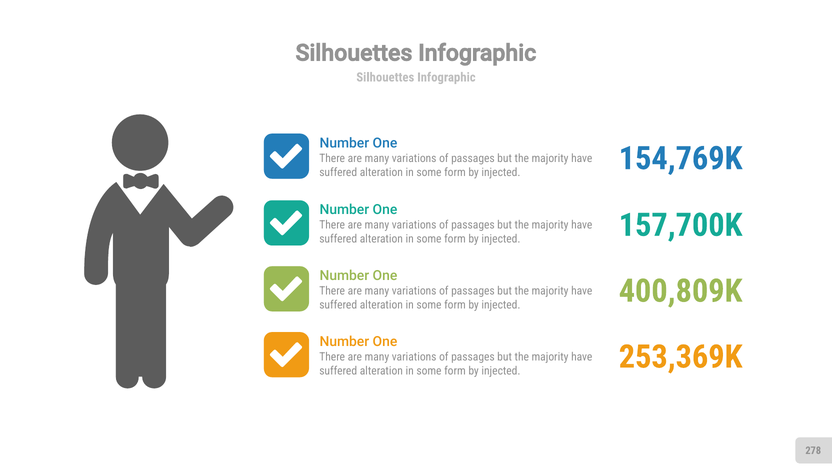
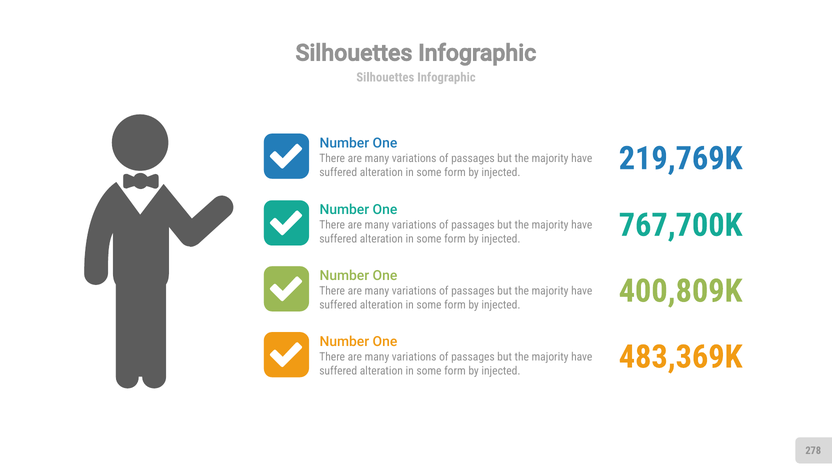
154,769K: 154,769K -> 219,769K (681, 158)
157,700K: 157,700K -> 767,700K (681, 225)
253,369K: 253,369K -> 483,369K (681, 357)
